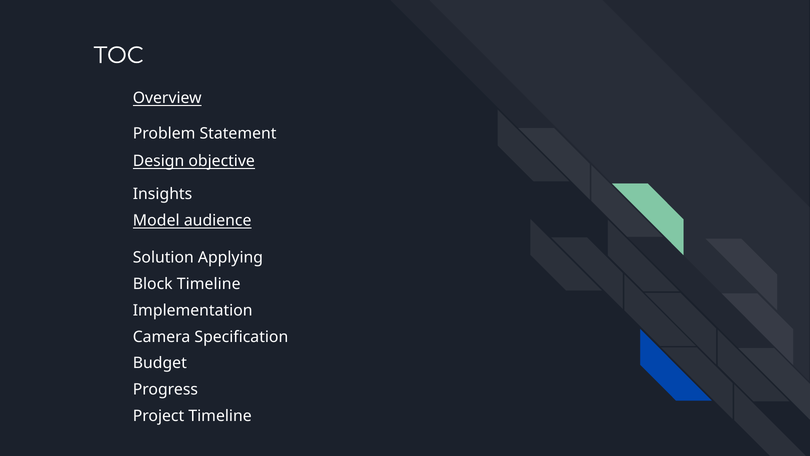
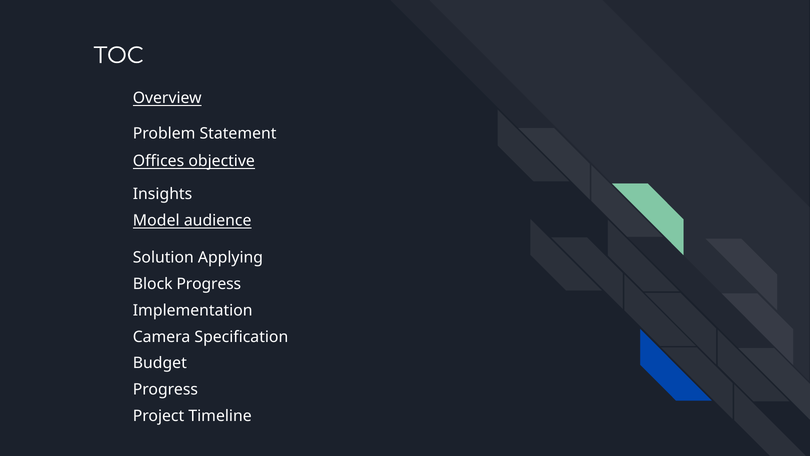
Design: Design -> Offices (159, 161)
Block Timeline: Timeline -> Progress (209, 284)
